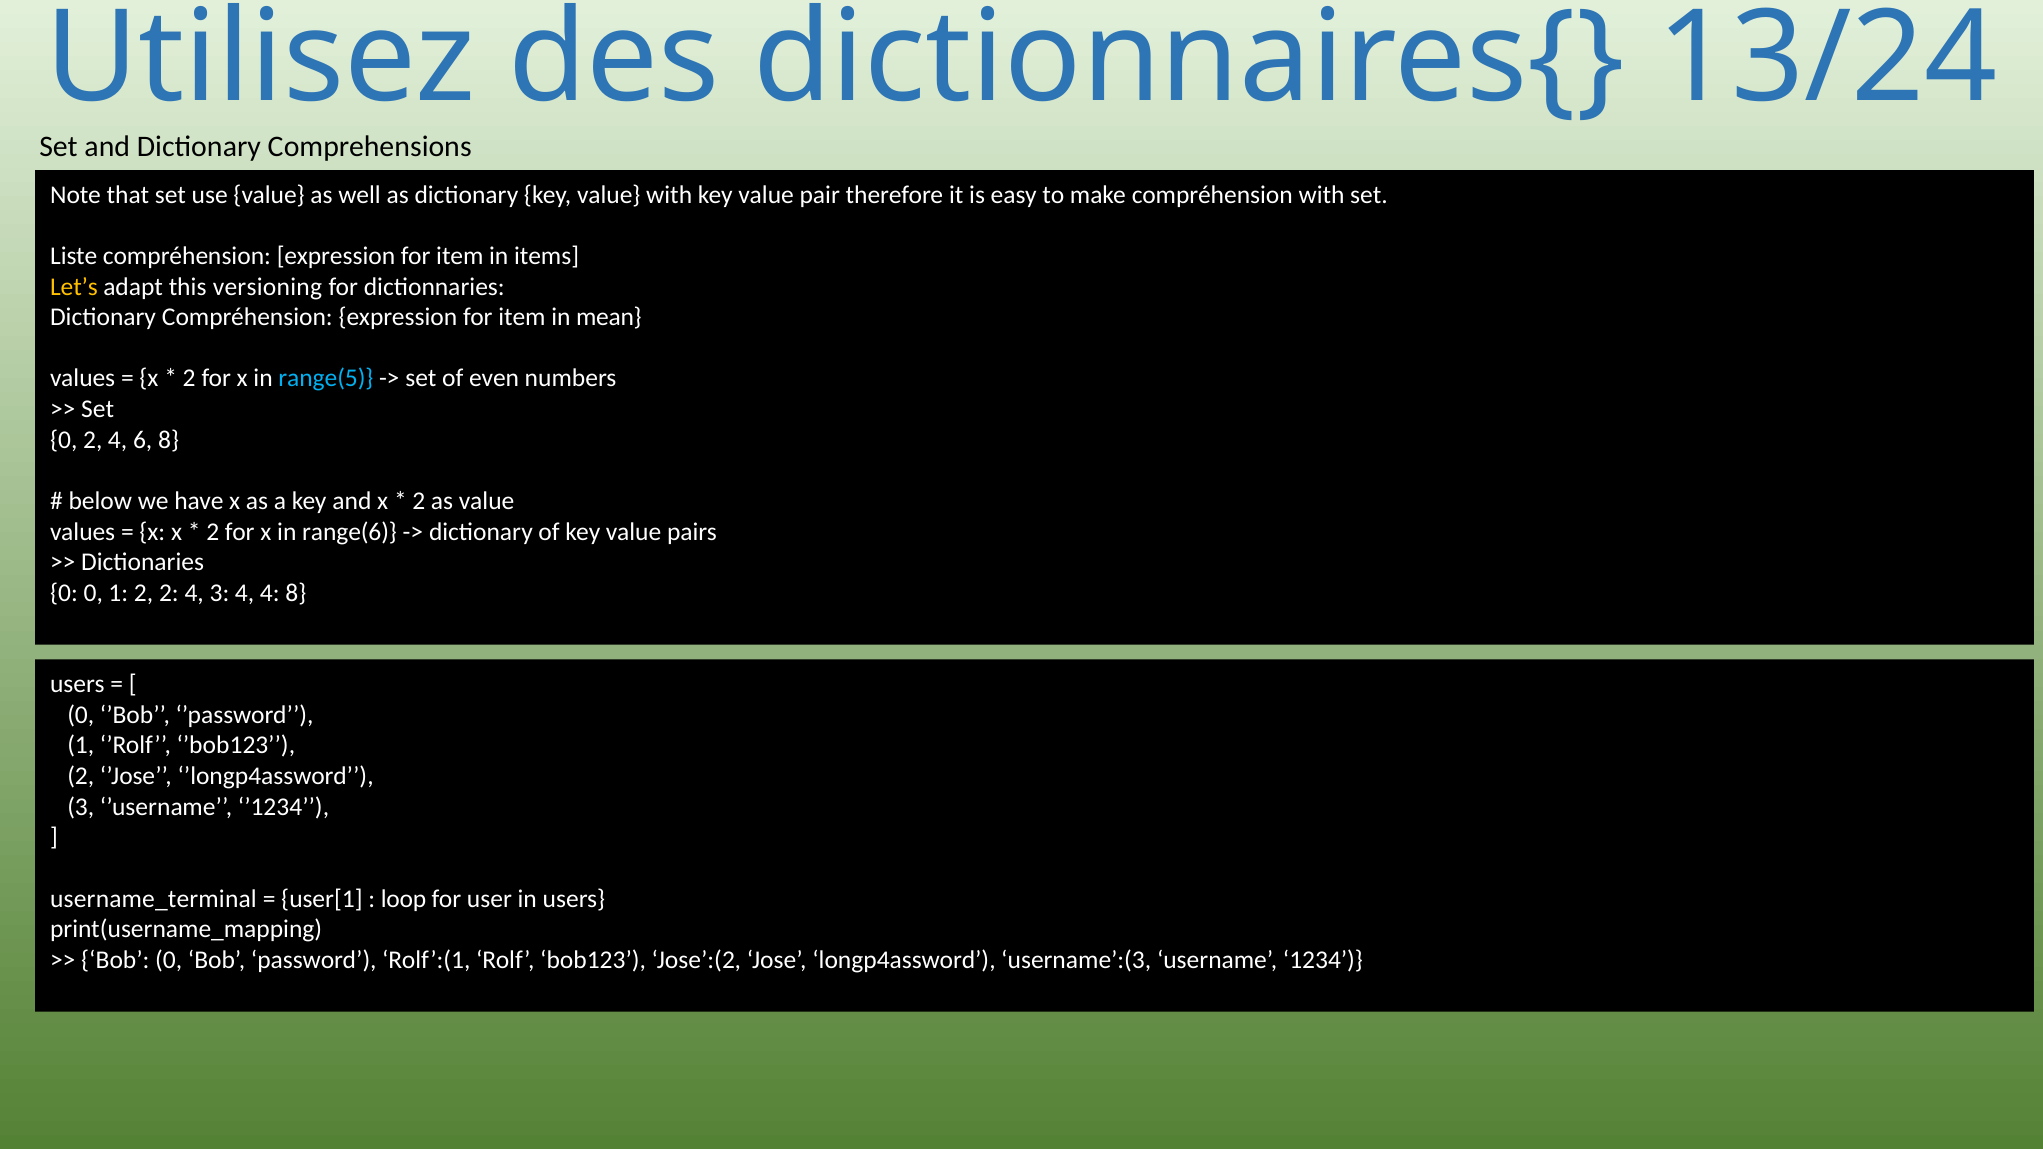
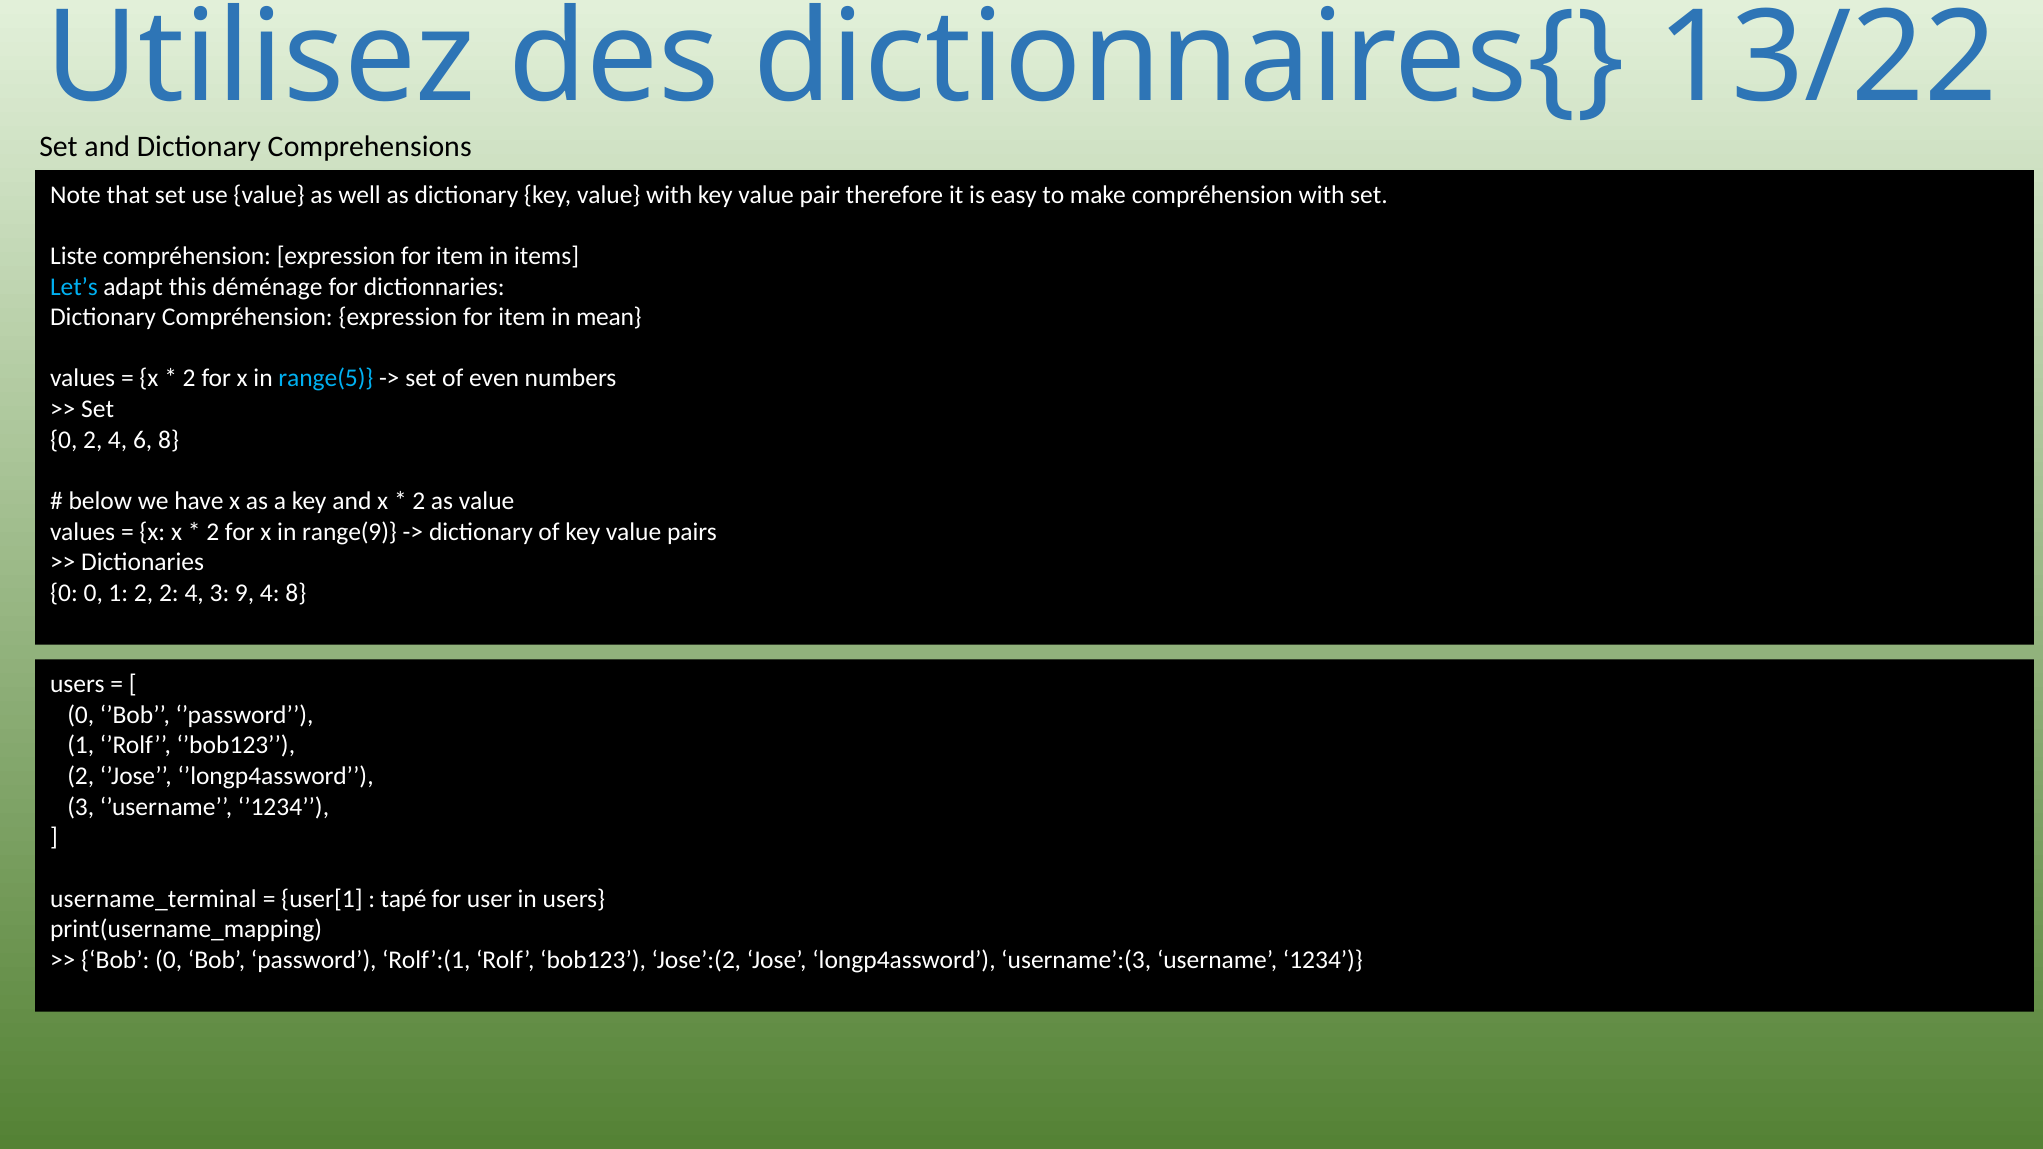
13/24: 13/24 -> 13/22 (1828, 59)
Let’s colour: yellow -> light blue (74, 287)
versioning: versioning -> déménage (267, 287)
range(6: range(6 -> range(9 (350, 532)
3 4: 4 -> 9 (245, 593)
loop: loop -> tapé (404, 899)
